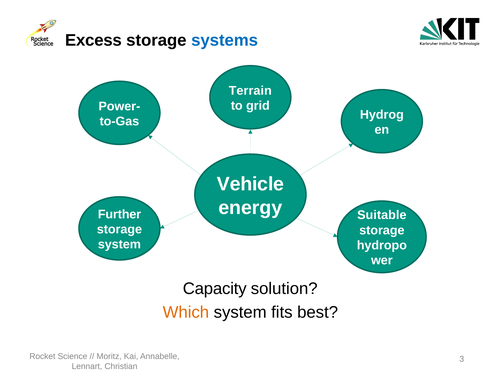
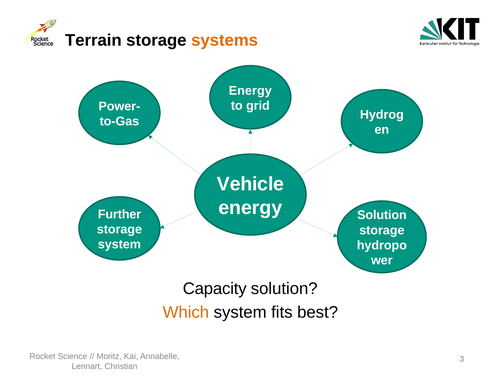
Excess: Excess -> Terrain (93, 40)
systems colour: blue -> orange (225, 40)
Terrain: Terrain -> Energy (250, 91)
Suitable: Suitable -> Solution (382, 215)
